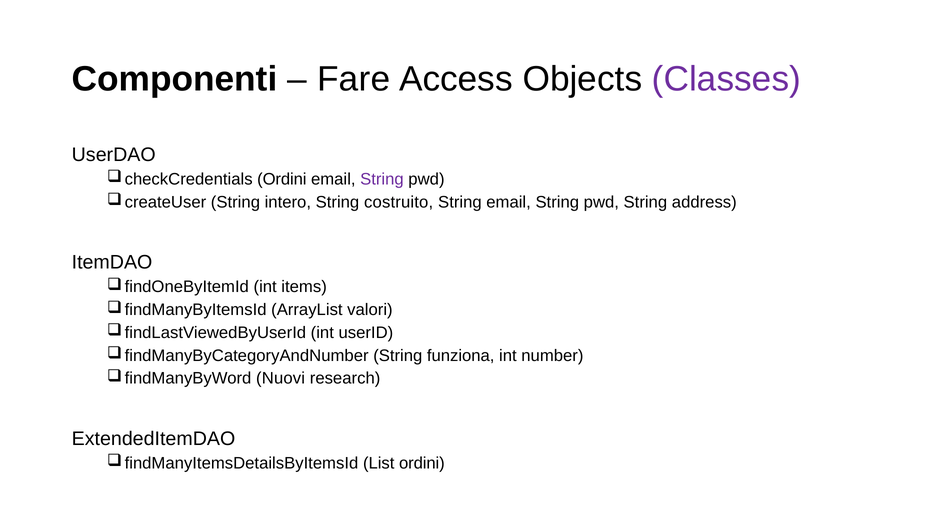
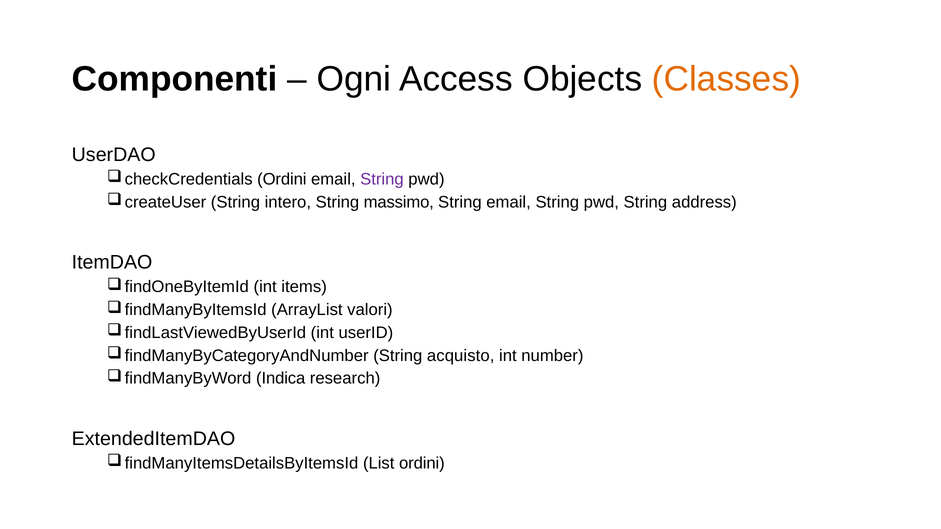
Fare: Fare -> Ogni (354, 79)
Classes colour: purple -> orange (726, 79)
costruito: costruito -> massimo (399, 202)
funziona: funziona -> acquisto (461, 356)
Nuovi: Nuovi -> Indica (281, 379)
